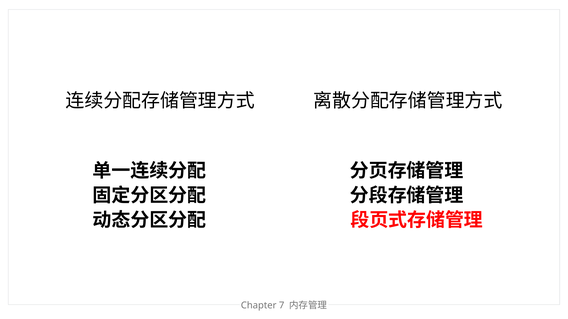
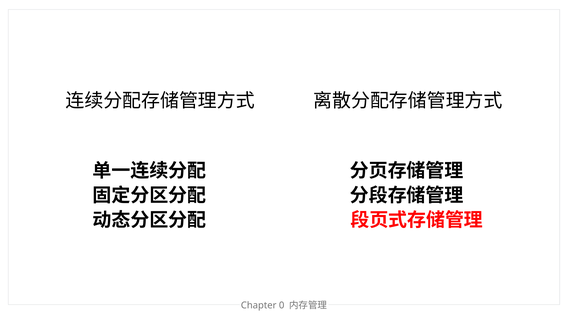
7: 7 -> 0 (282, 306)
